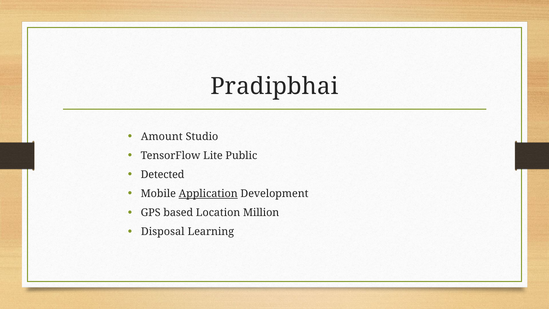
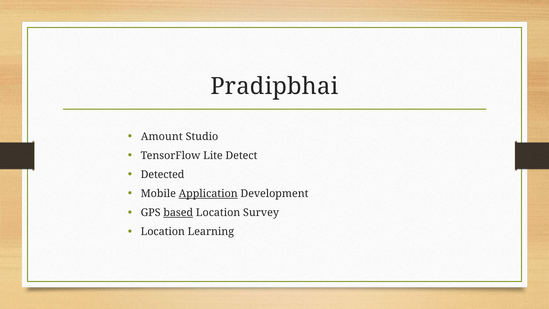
Public: Public -> Detect (241, 156)
based underline: none -> present (178, 213)
Million: Million -> Survey (261, 213)
Disposal: Disposal -> Location (163, 232)
